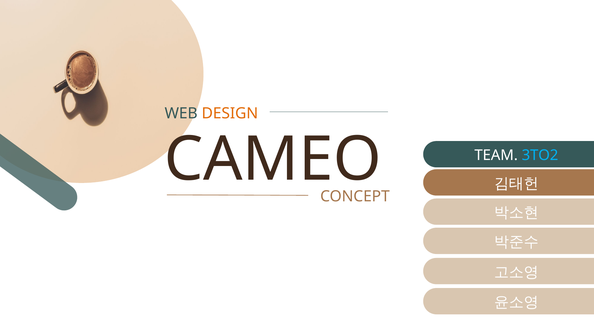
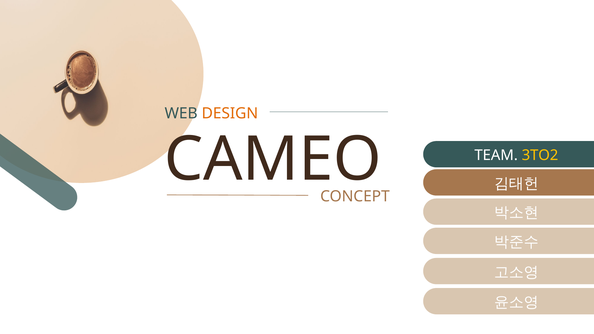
3TO2 colour: light blue -> yellow (540, 155)
